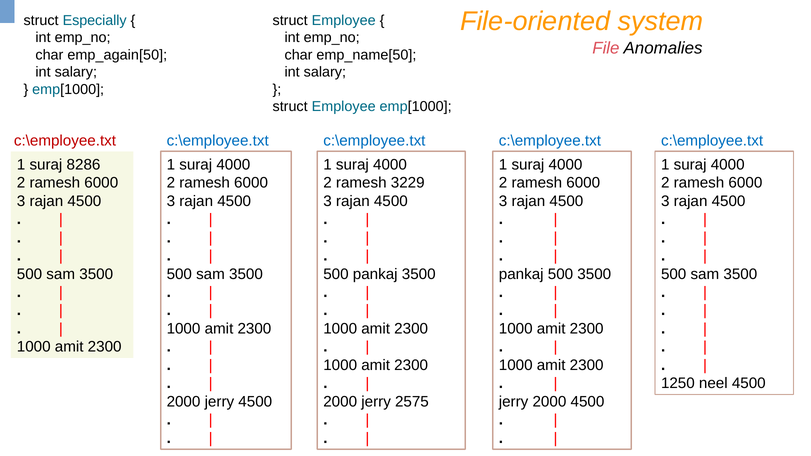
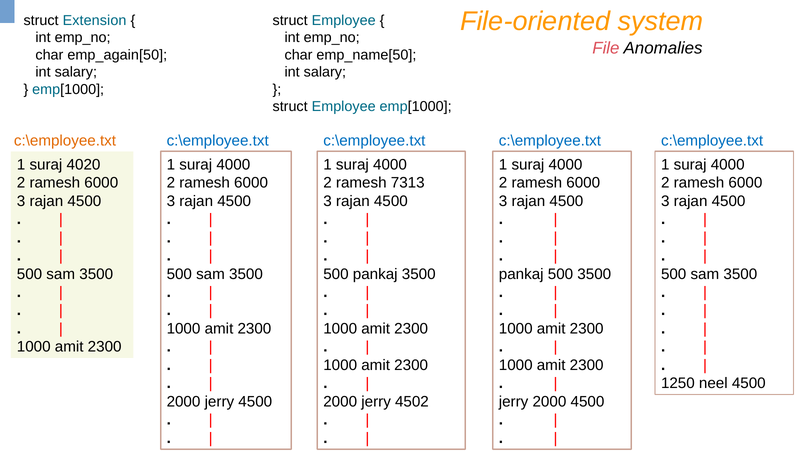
Especially: Especially -> Extension (95, 20)
c:\employee.txt colour: red -> orange (65, 141)
8286: 8286 -> 4020 (84, 165)
3229: 3229 -> 7313 (408, 183)
2575: 2575 -> 4502 (412, 402)
